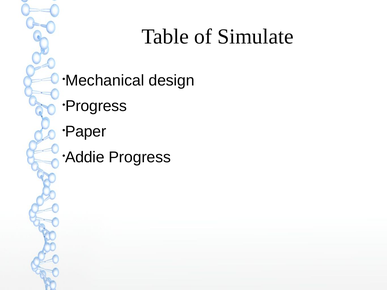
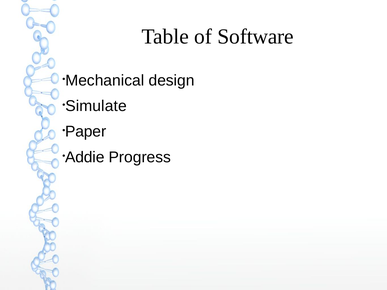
Simulate: Simulate -> Software (256, 37)
Progress: Progress -> Simulate (96, 106)
